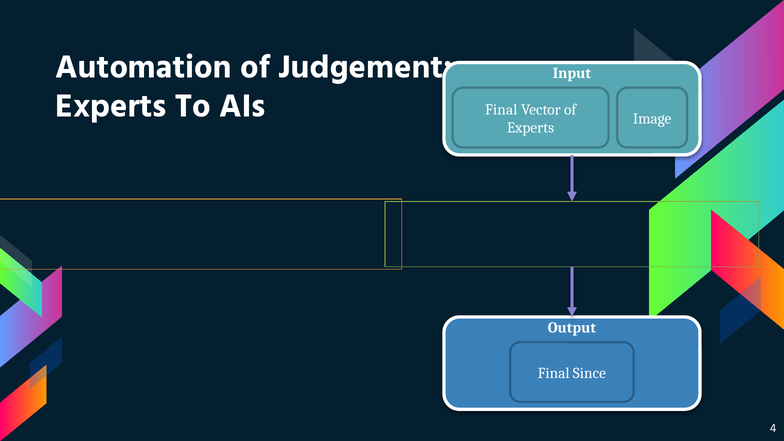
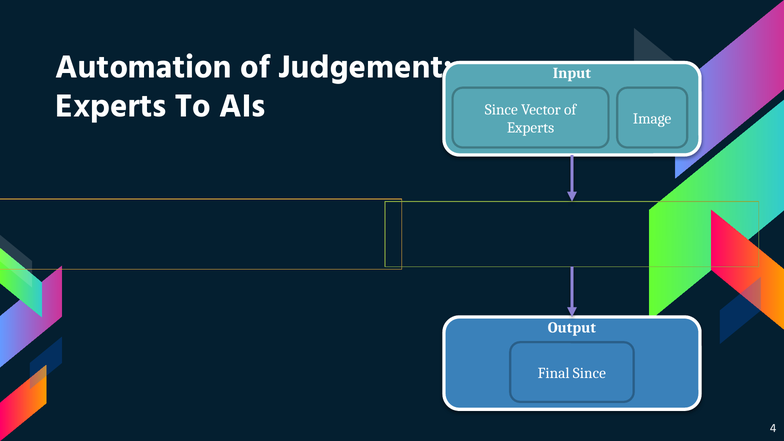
Final: Final -> Since (501, 109)
